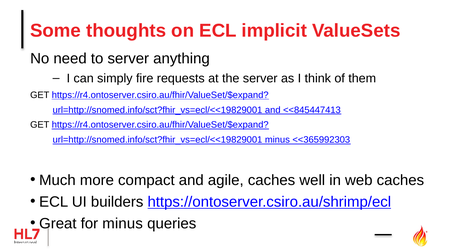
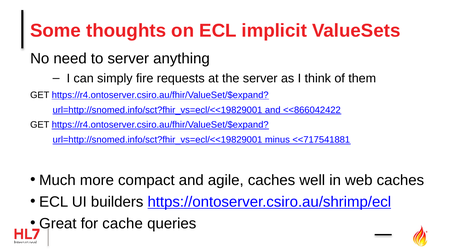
<<845447413: <<845447413 -> <<866042422 (312, 110)
<<365992303: <<365992303 -> <<717541881 (321, 140)
for minus: minus -> cache (123, 224)
